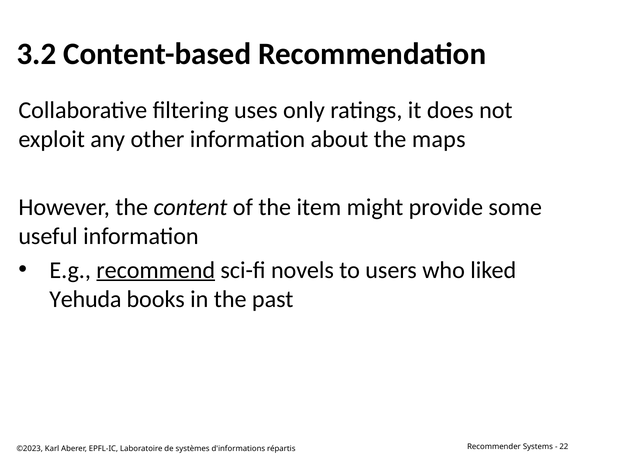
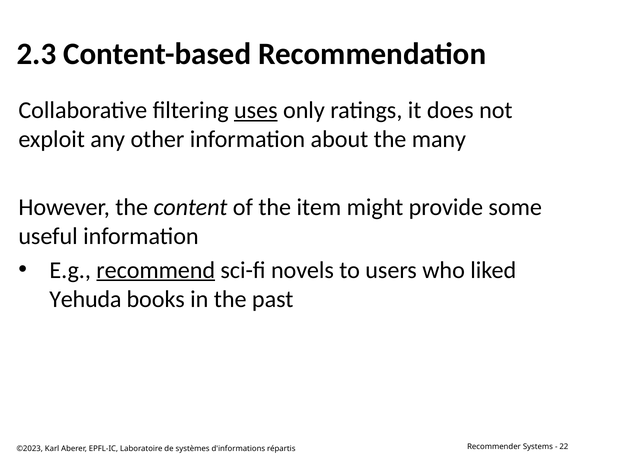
3.2: 3.2 -> 2.3 (36, 54)
uses underline: none -> present (256, 110)
maps: maps -> many (439, 139)
